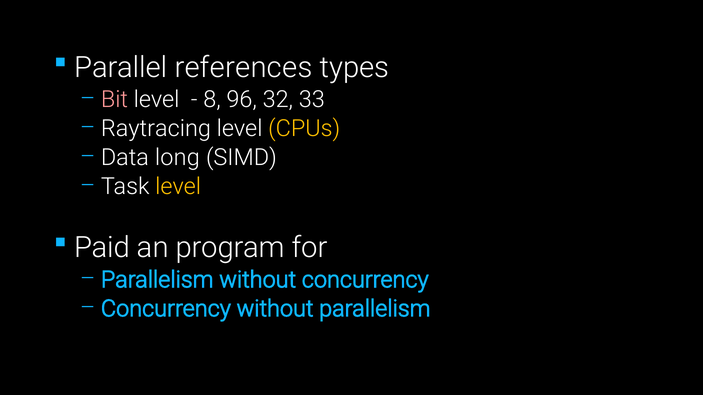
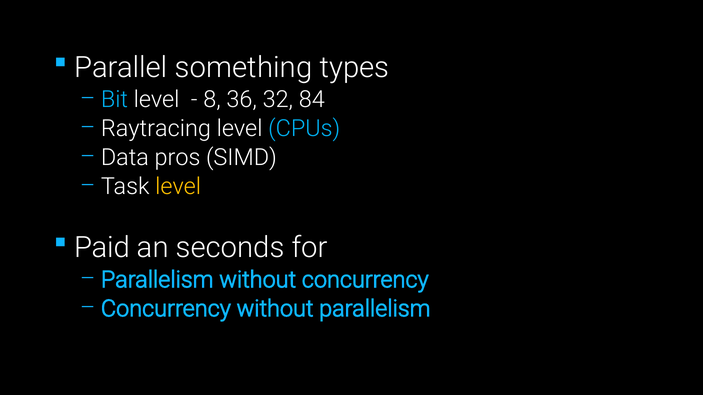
references: references -> something (244, 68)
Bit colour: pink -> light blue (114, 100)
96: 96 -> 36 (242, 100)
33: 33 -> 84 (312, 100)
CPUs colour: yellow -> light blue (304, 129)
long: long -> pros (177, 158)
program: program -> seconds (230, 248)
